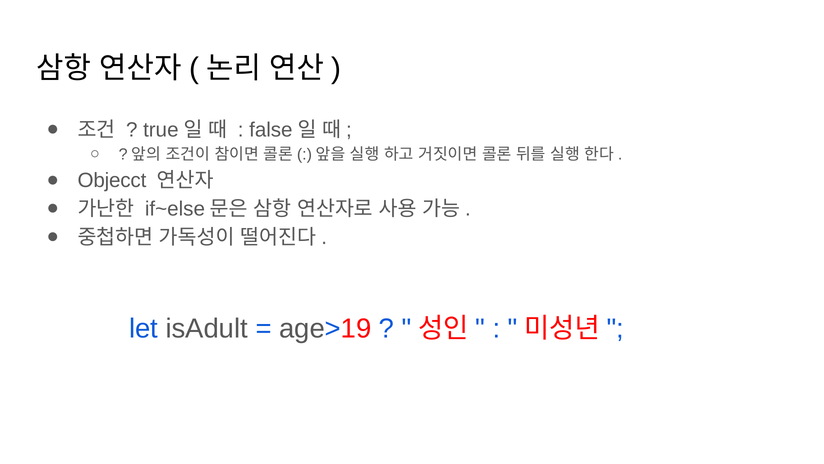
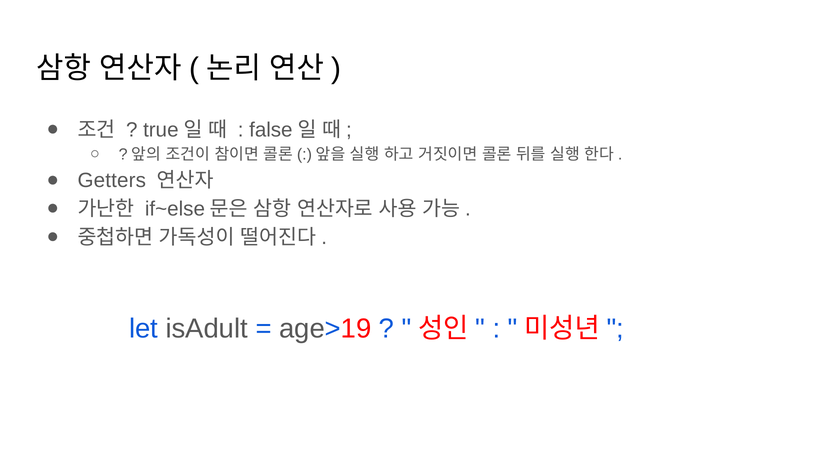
Objecct: Objecct -> Getters (112, 180)
